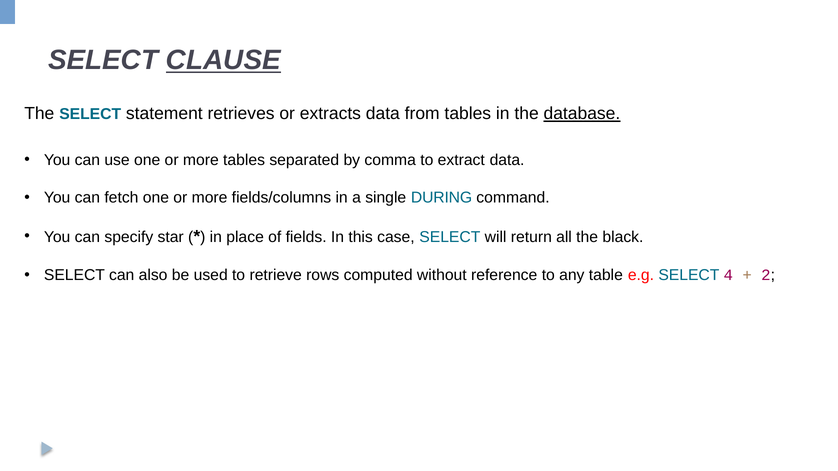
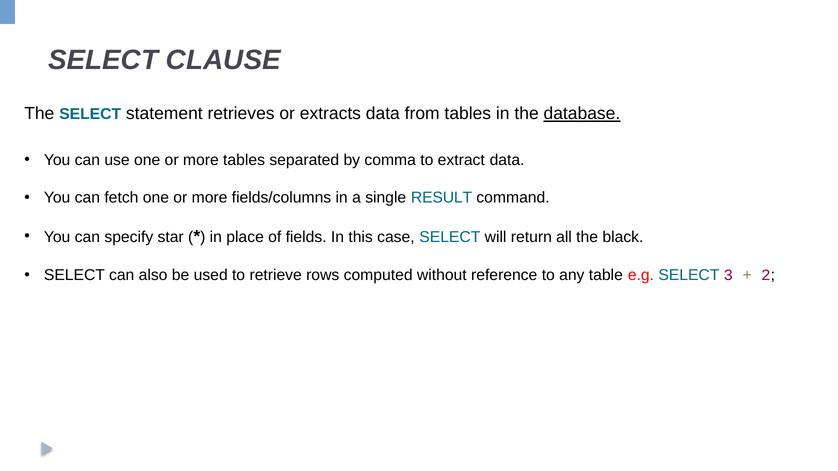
CLAUSE underline: present -> none (223, 60)
DURING: DURING -> RESULT (442, 198)
4: 4 -> 3 (728, 275)
